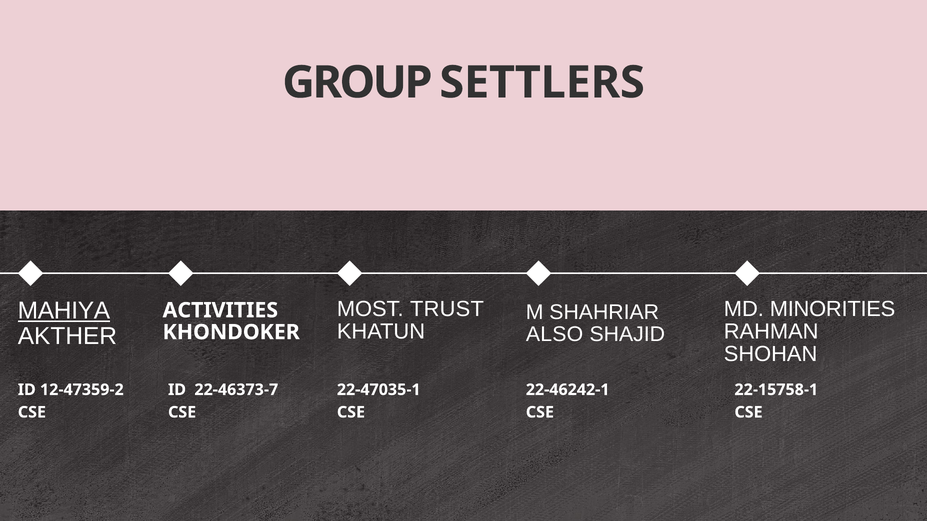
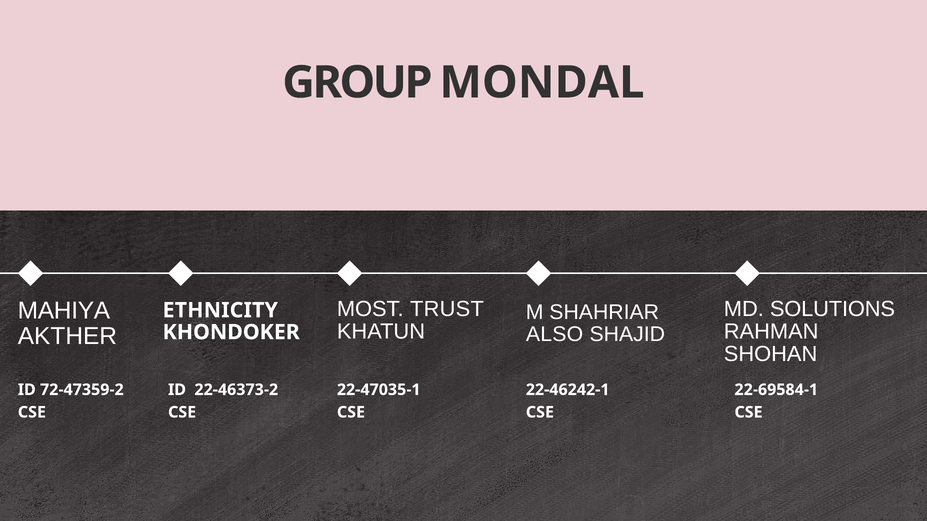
SETTLERS: SETTLERS -> MONDAL (542, 83)
MINORITIES: MINORITIES -> SOLUTIONS (832, 309)
MAHIYA underline: present -> none (64, 311)
ACTIVITIES: ACTIVITIES -> ETHNICITY (220, 311)
12-47359-2: 12-47359-2 -> 72-47359-2 (82, 390)
22-46373-7: 22-46373-7 -> 22-46373-2 (236, 390)
22-15758-1: 22-15758-1 -> 22-69584-1 (776, 390)
